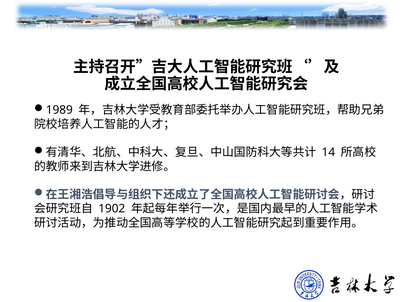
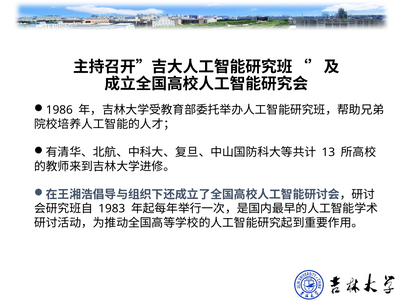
1989: 1989 -> 1986 (59, 110)
14: 14 -> 13 (328, 153)
1902: 1902 -> 1983 (112, 209)
